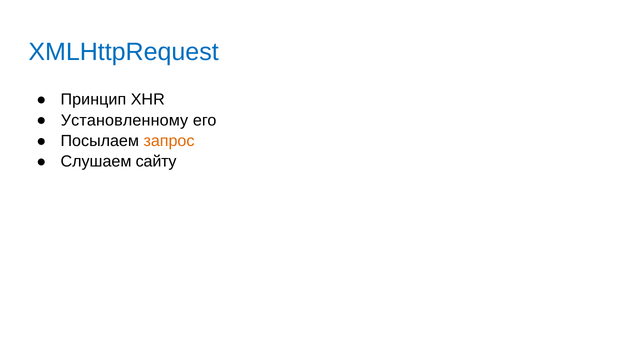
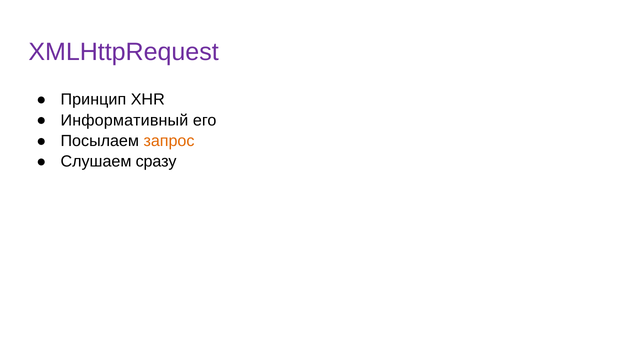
XMLHttpRequest colour: blue -> purple (124, 52)
Установленному: Установленному -> Информативный (124, 120)
сайту: сайту -> сразу (156, 162)
